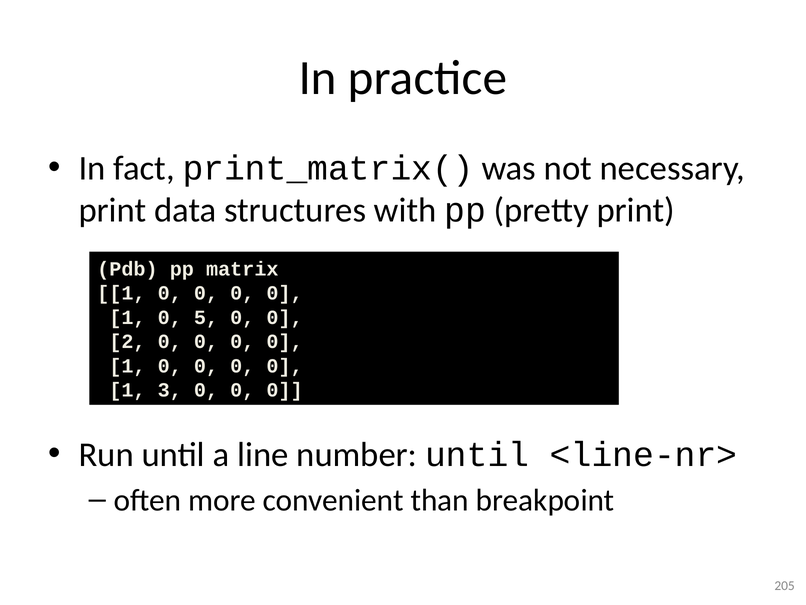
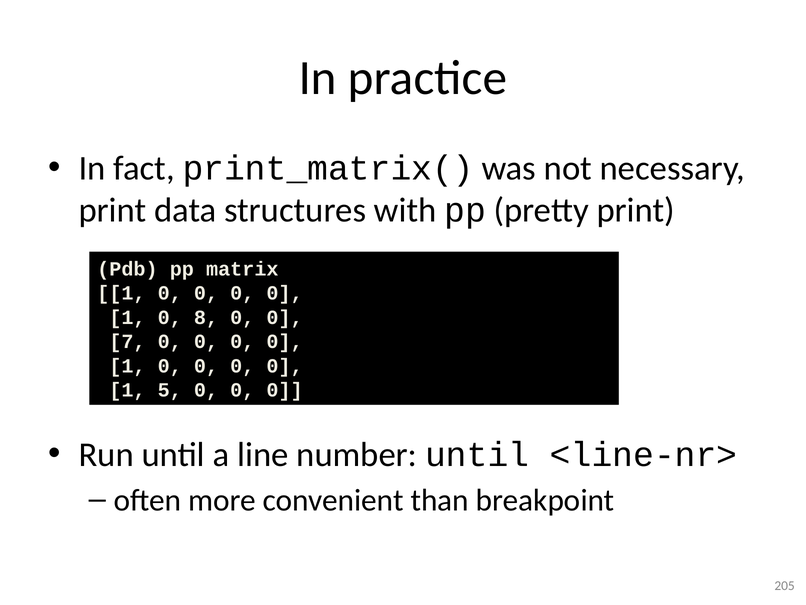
5: 5 -> 8 (206, 317)
2: 2 -> 7 (127, 341)
3: 3 -> 5 (170, 390)
